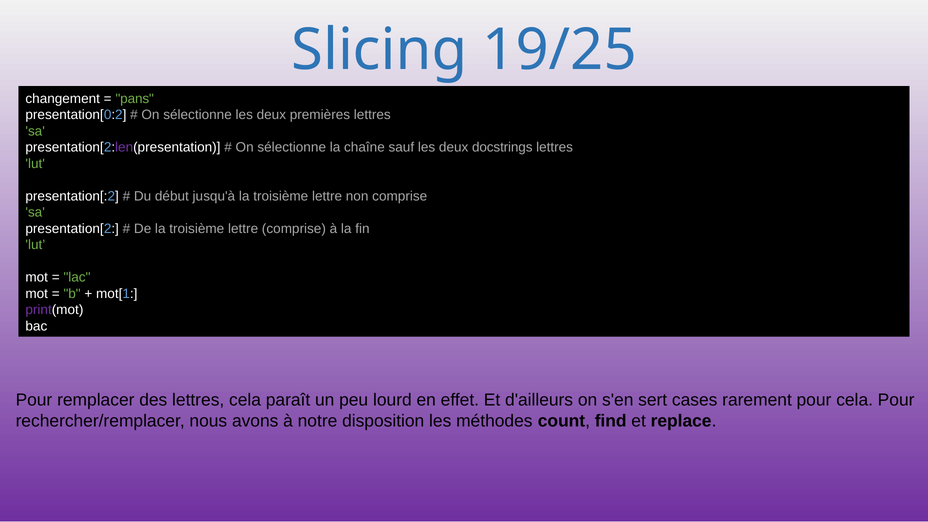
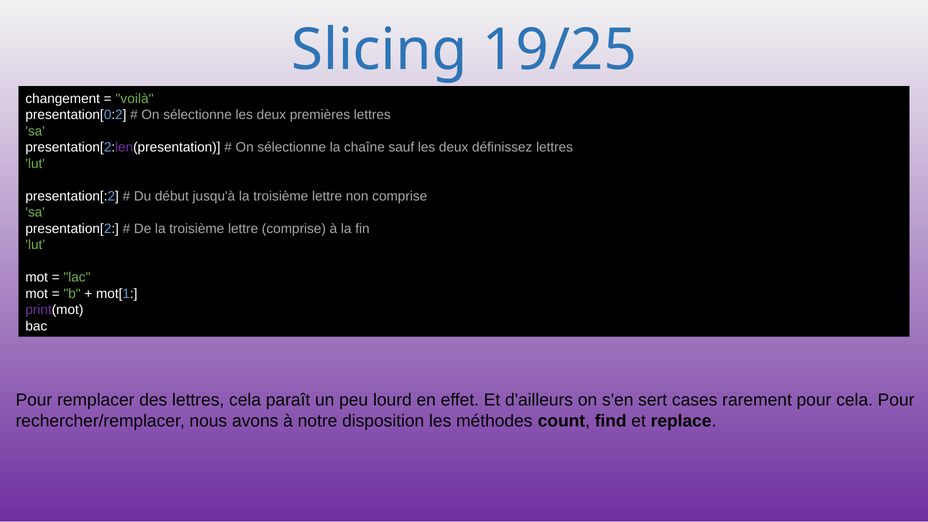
pans: pans -> voilà (135, 99)
docstrings: docstrings -> définissez (502, 147)
